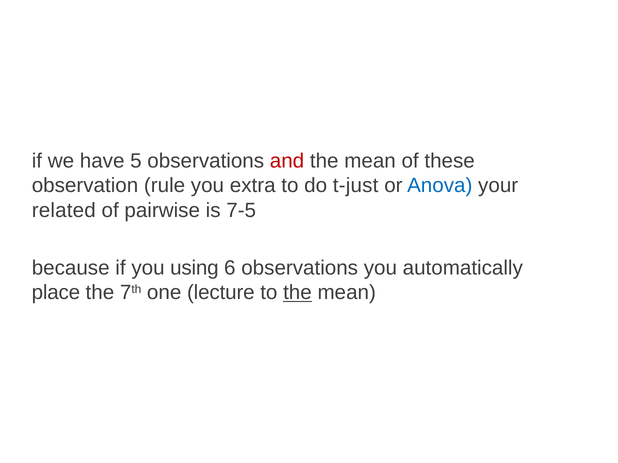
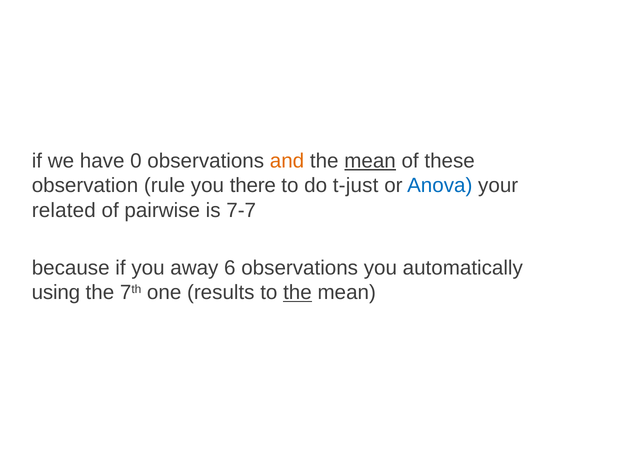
5: 5 -> 0 (136, 161)
and colour: red -> orange (287, 161)
mean underline: none -> present (370, 161)
extra: extra -> there (253, 186)
7-5: 7-5 -> 7-7 (241, 210)
using: using -> away (194, 268)
place: place -> using (56, 293)
lecture: lecture -> results (221, 293)
